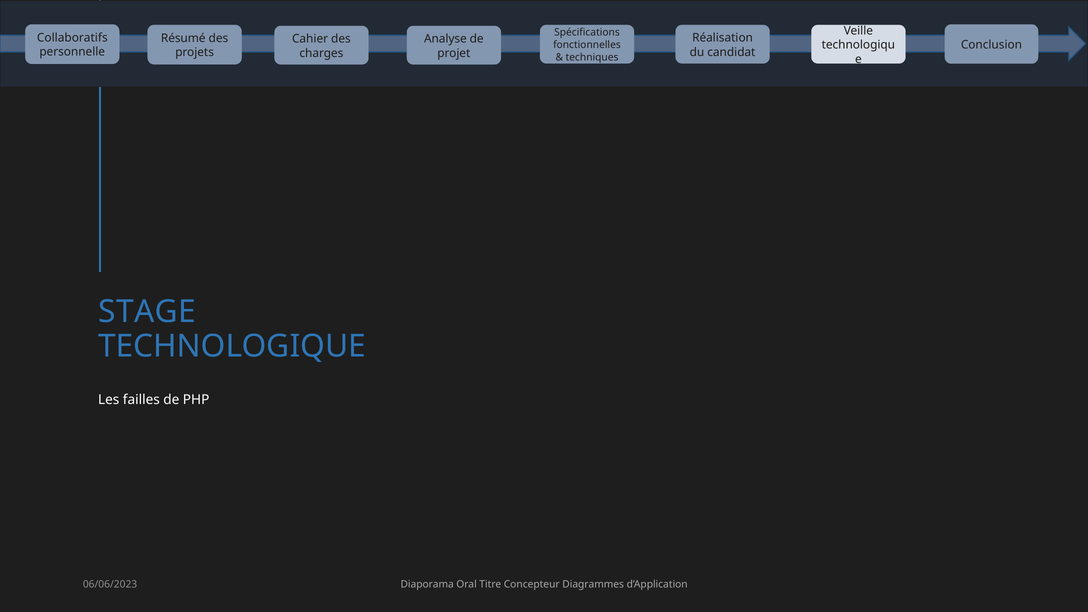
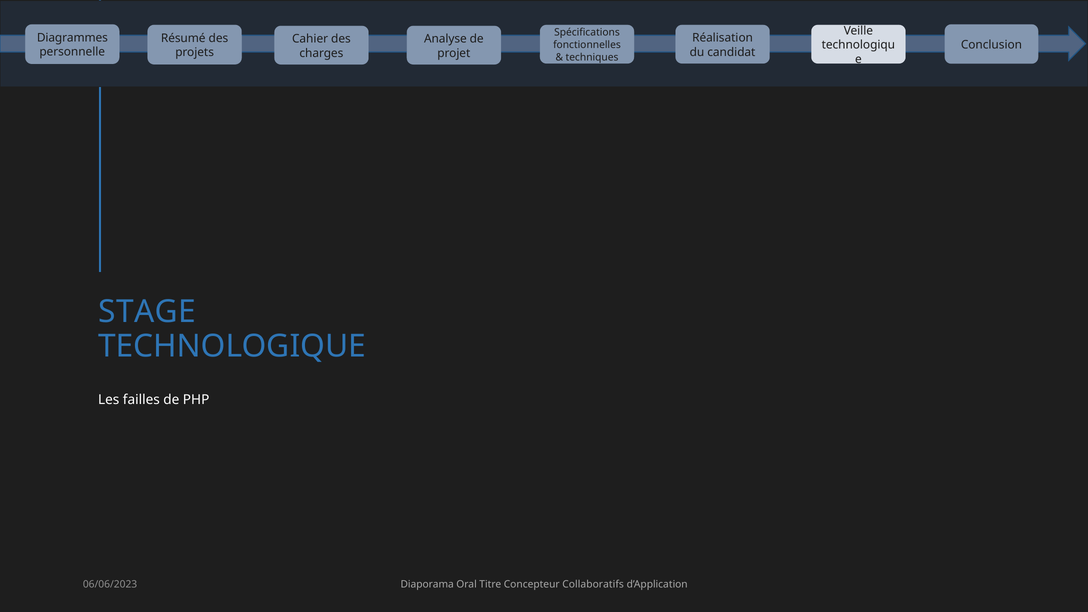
Collaboratifs: Collaboratifs -> Diagrammes (72, 38)
Diagrammes: Diagrammes -> Collaboratifs (593, 584)
